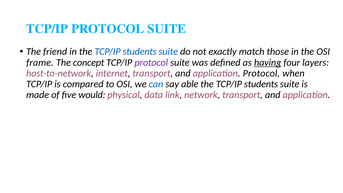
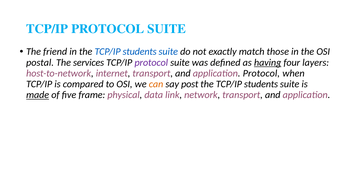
frame: frame -> postal (40, 62)
concept: concept -> services (89, 62)
can colour: blue -> orange (156, 84)
able: able -> post (190, 84)
made underline: none -> present (38, 95)
would: would -> frame (92, 95)
